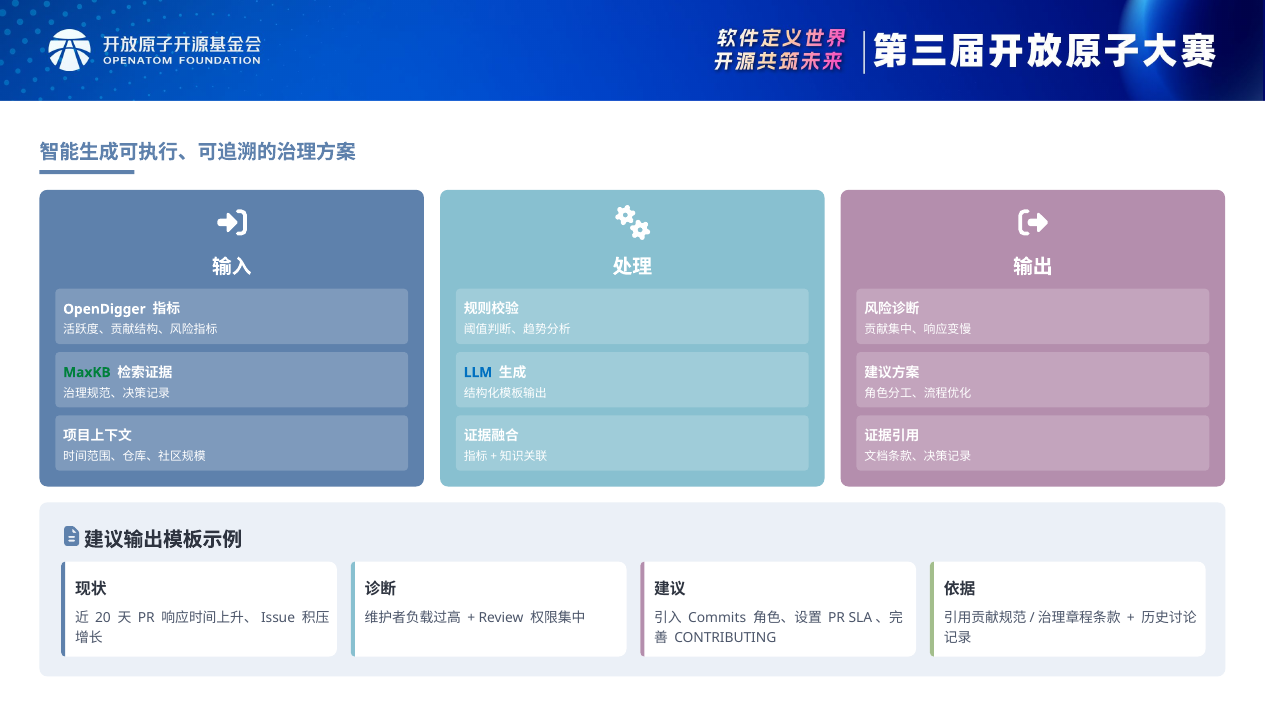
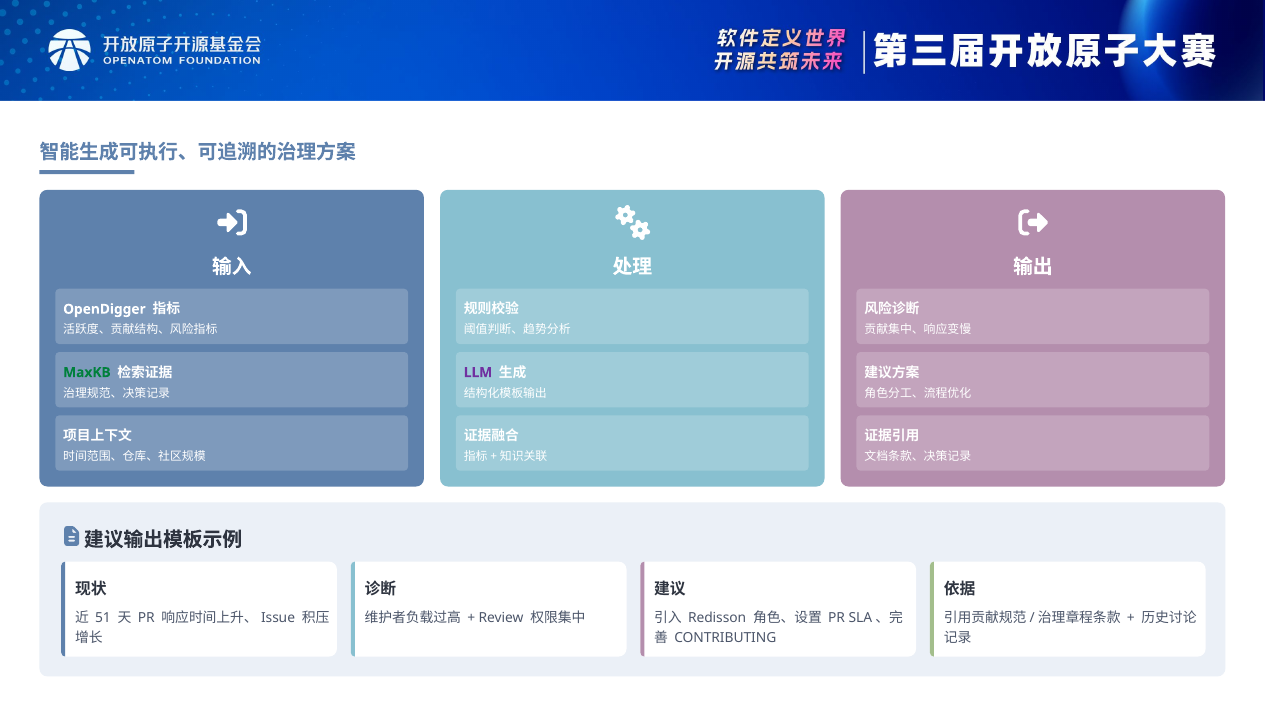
LLM colour: blue -> purple (478, 372)
20: 20 -> 51 (103, 617)
Commits: Commits -> Redisson (717, 617)
